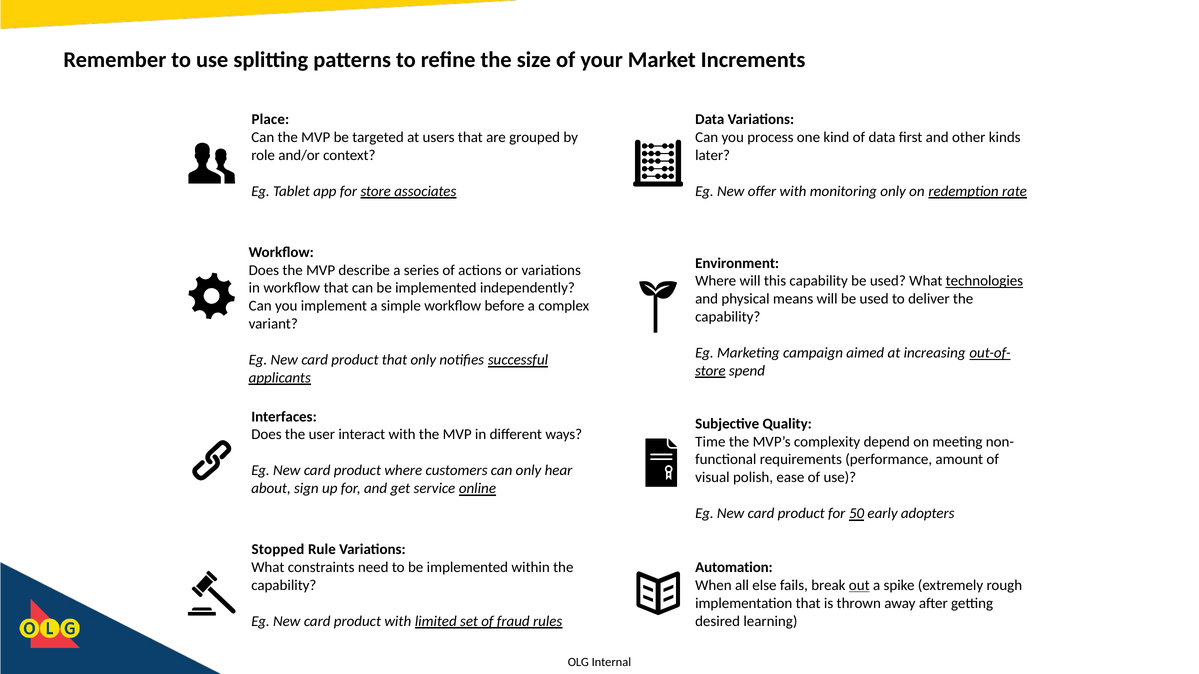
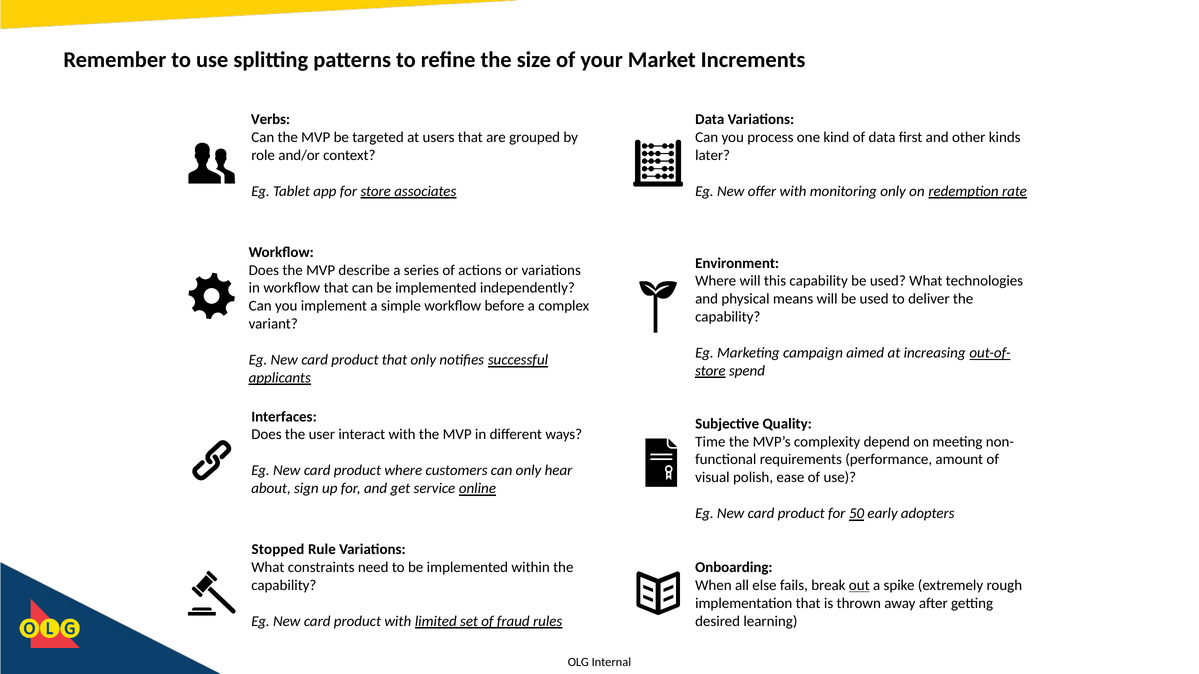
Place: Place -> Verbs (271, 119)
technologies underline: present -> none (984, 281)
Automation: Automation -> Onboarding (734, 568)
